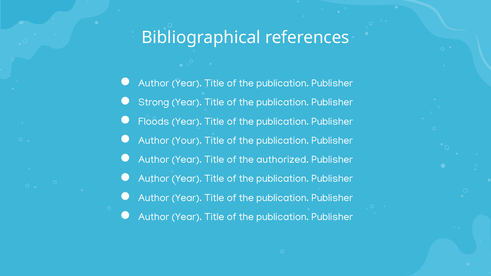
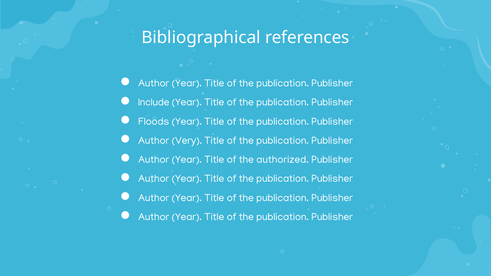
Strong: Strong -> Include (154, 102)
Your: Your -> Very (187, 141)
